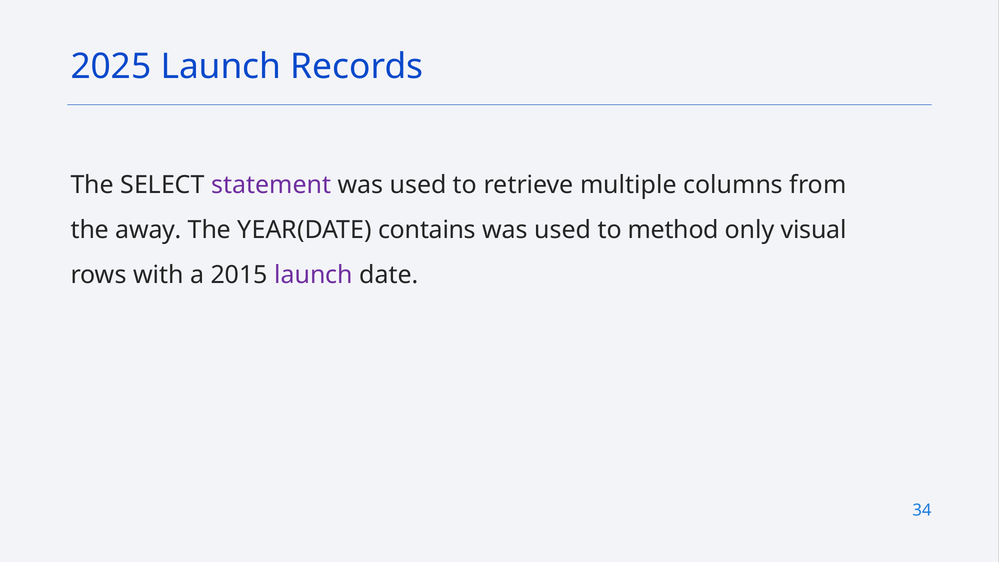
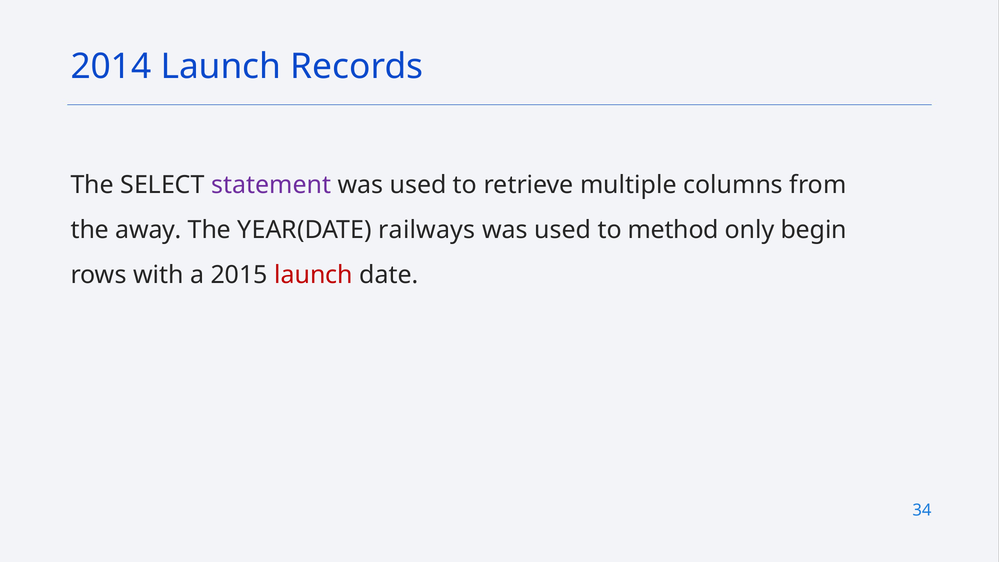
2025: 2025 -> 2014 (111, 67)
contains: contains -> railways (427, 230)
visual: visual -> begin (814, 230)
launch colour: purple -> red (314, 275)
